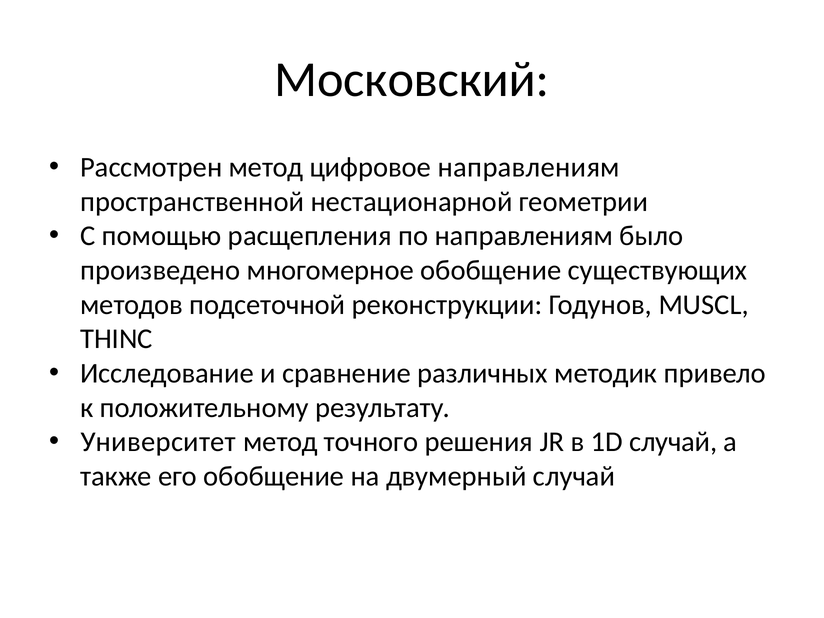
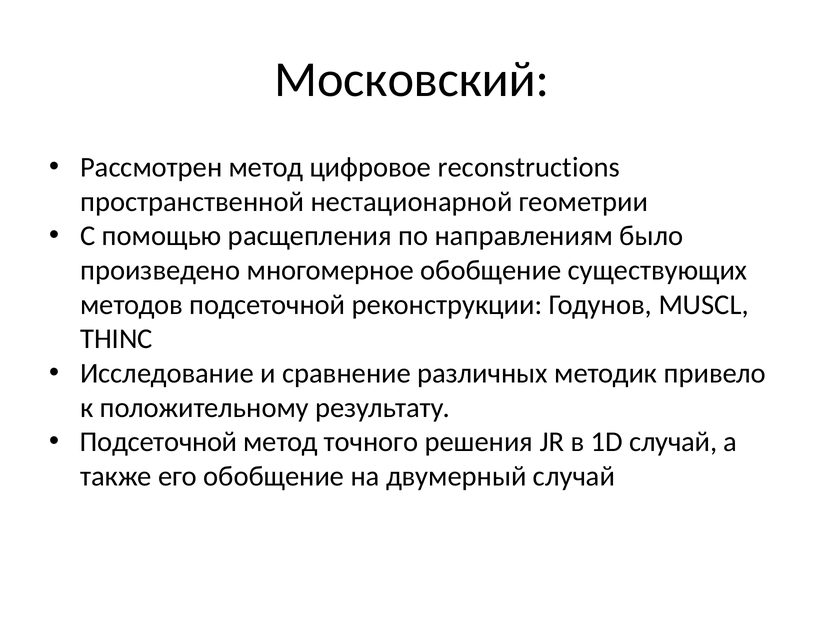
цифровое направлениям: направлениям -> reconstructions (529, 167)
Университет: Университет -> Подсеточной (159, 442)
